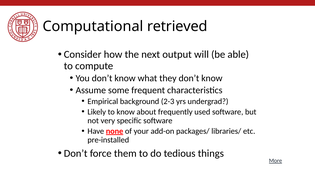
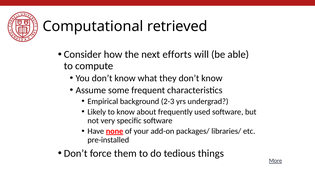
output: output -> efforts (177, 55)
